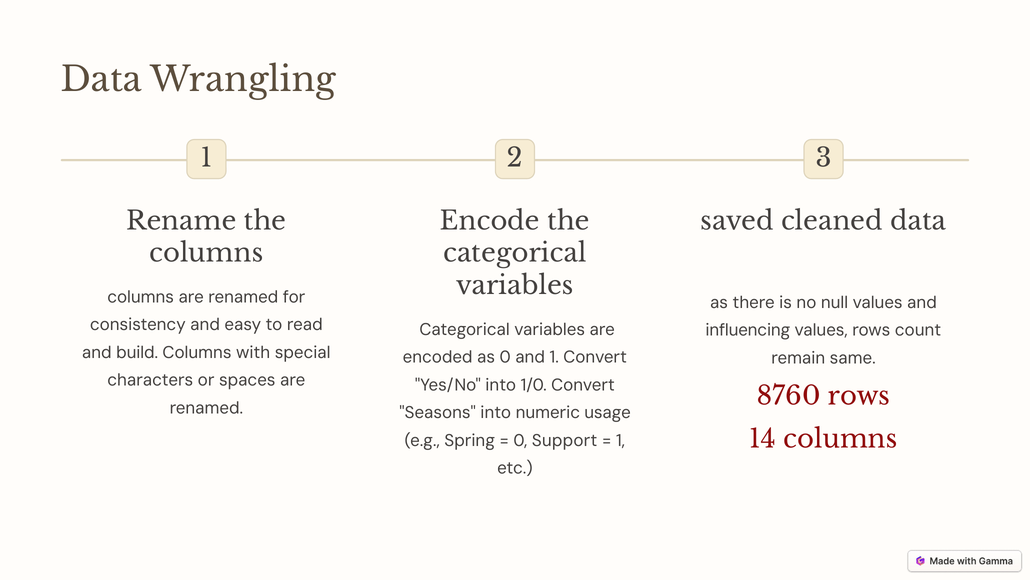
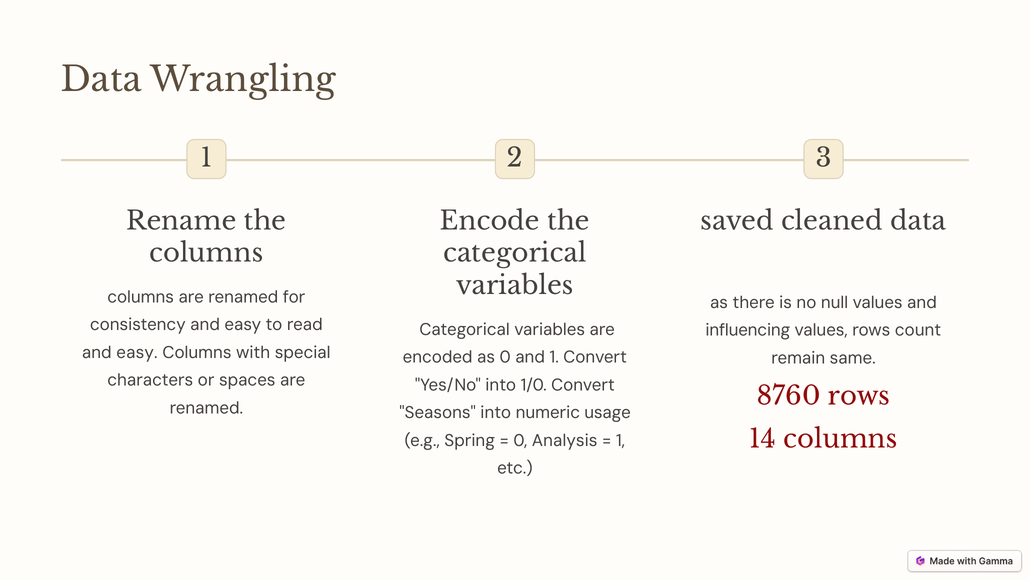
build: build -> easy (137, 352)
Support: Support -> Analysis (565, 440)
